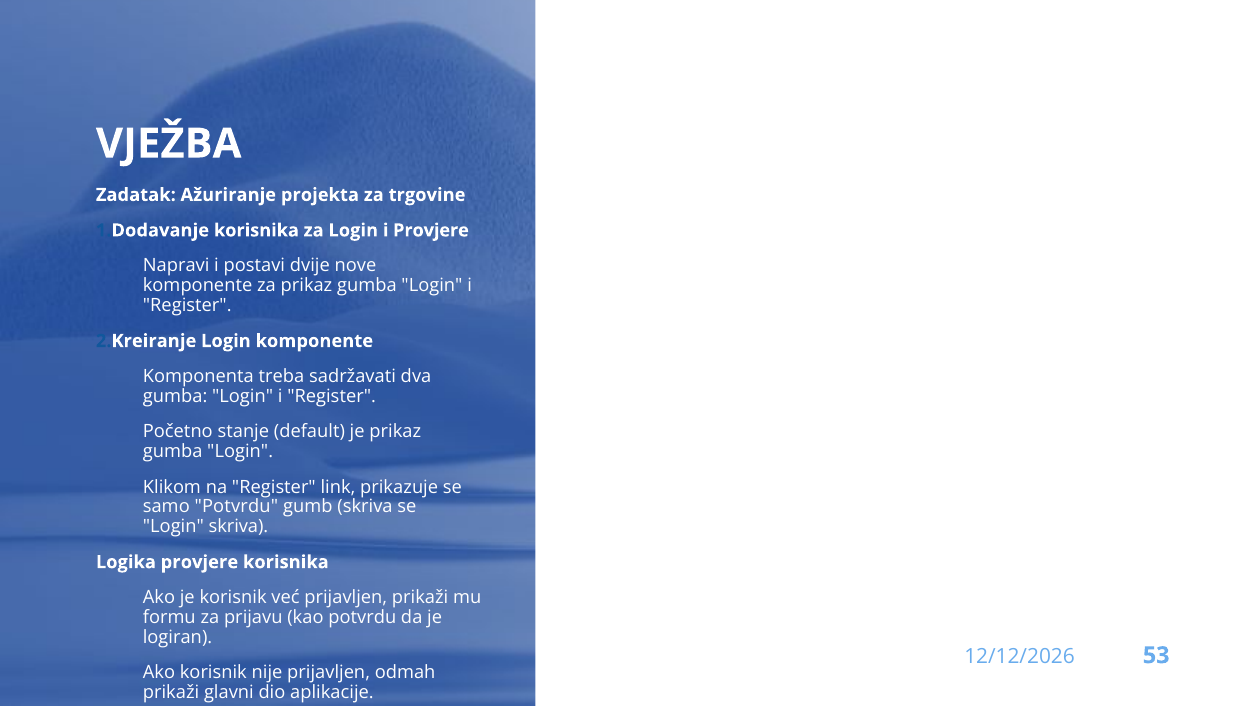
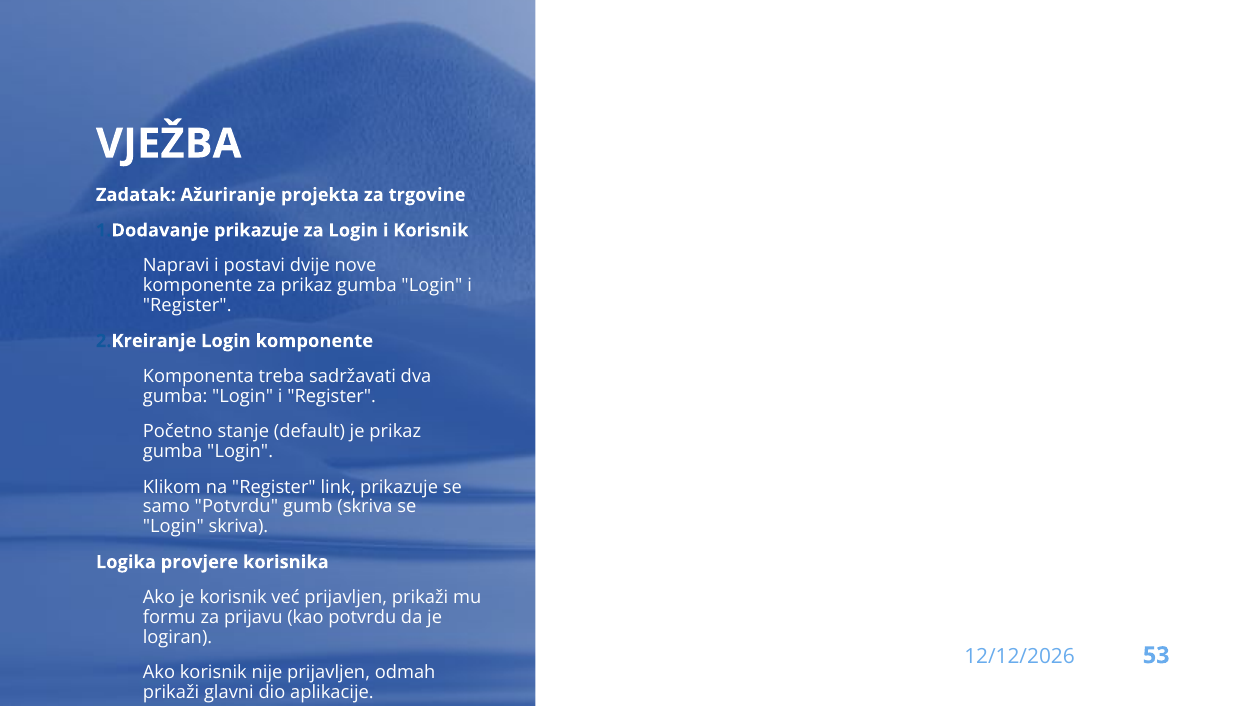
korisnika: korisnika -> prikazuje (256, 230)
i Provjere: Provjere -> Korisnik (431, 230)
